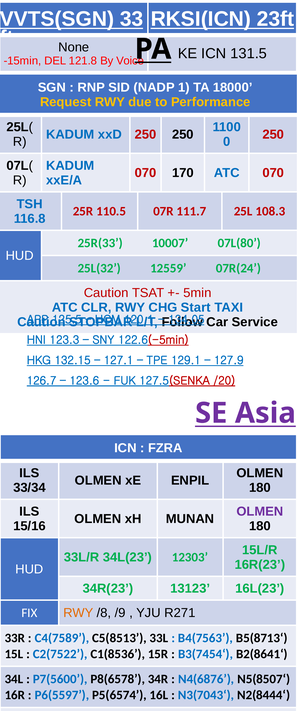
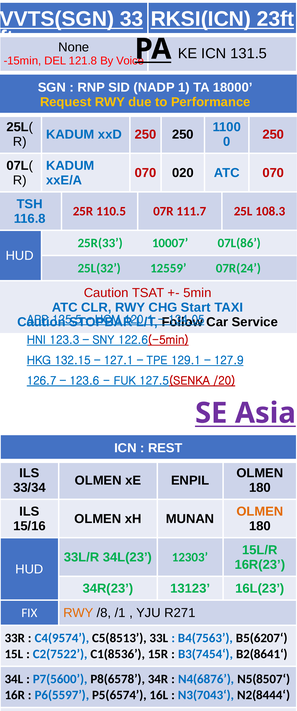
170: 170 -> 020 (183, 173)
07L(80: 07L(80 -> 07L(86 (239, 243)
FZRA: FZRA -> REST (165, 448)
OLMEN colour: purple -> orange (260, 511)
/9: /9 -> /1 (120, 613)
C4(7589: C4(7589 -> C4(9574 (62, 638)
B5(8713‘: B5(8713‘ -> B5(6207‘ (262, 638)
